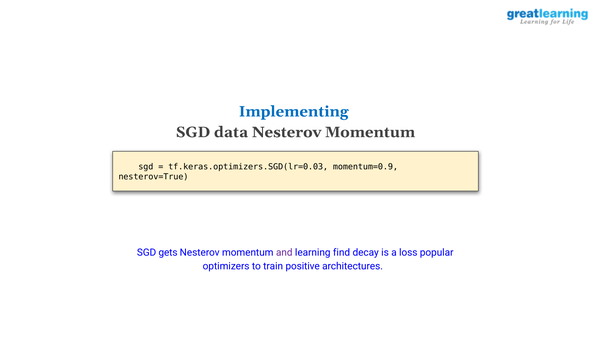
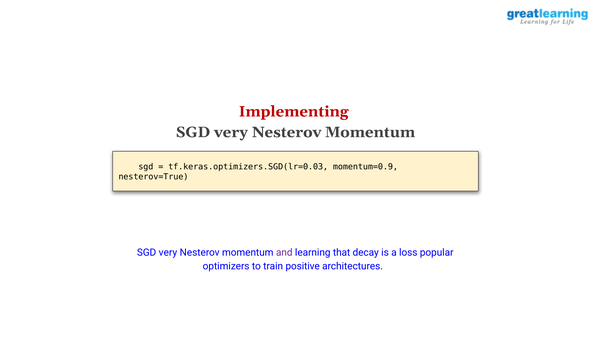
Implementing colour: blue -> red (294, 112)
data: data -> very (231, 132)
gets: gets -> very (168, 252)
find: find -> that (342, 252)
